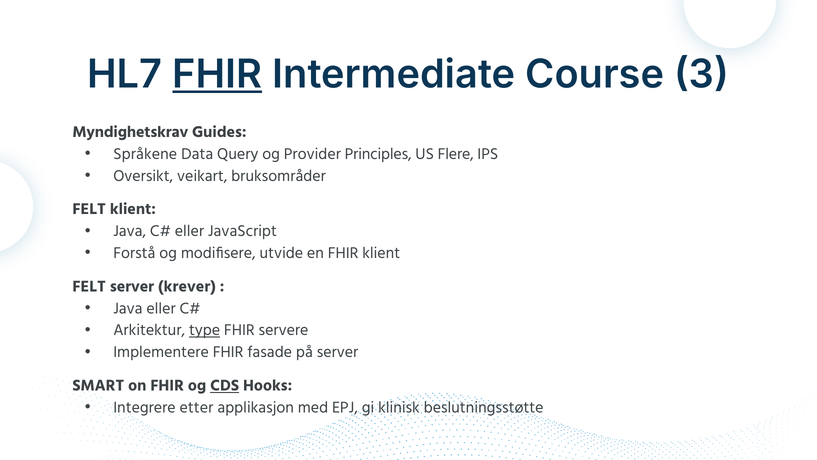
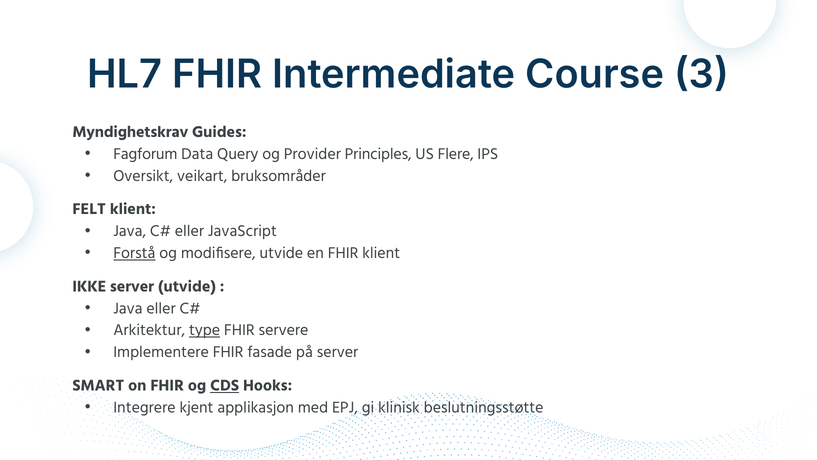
FHIR underline: present -> none (217, 75)
Språkene: Språkene -> Fagforum (145, 154)
Forstå underline: none -> present (134, 253)
FELT: FELT -> IKKE (89, 286)
server krever: krever -> utvide (187, 286)
etter: etter -> kjent (197, 407)
